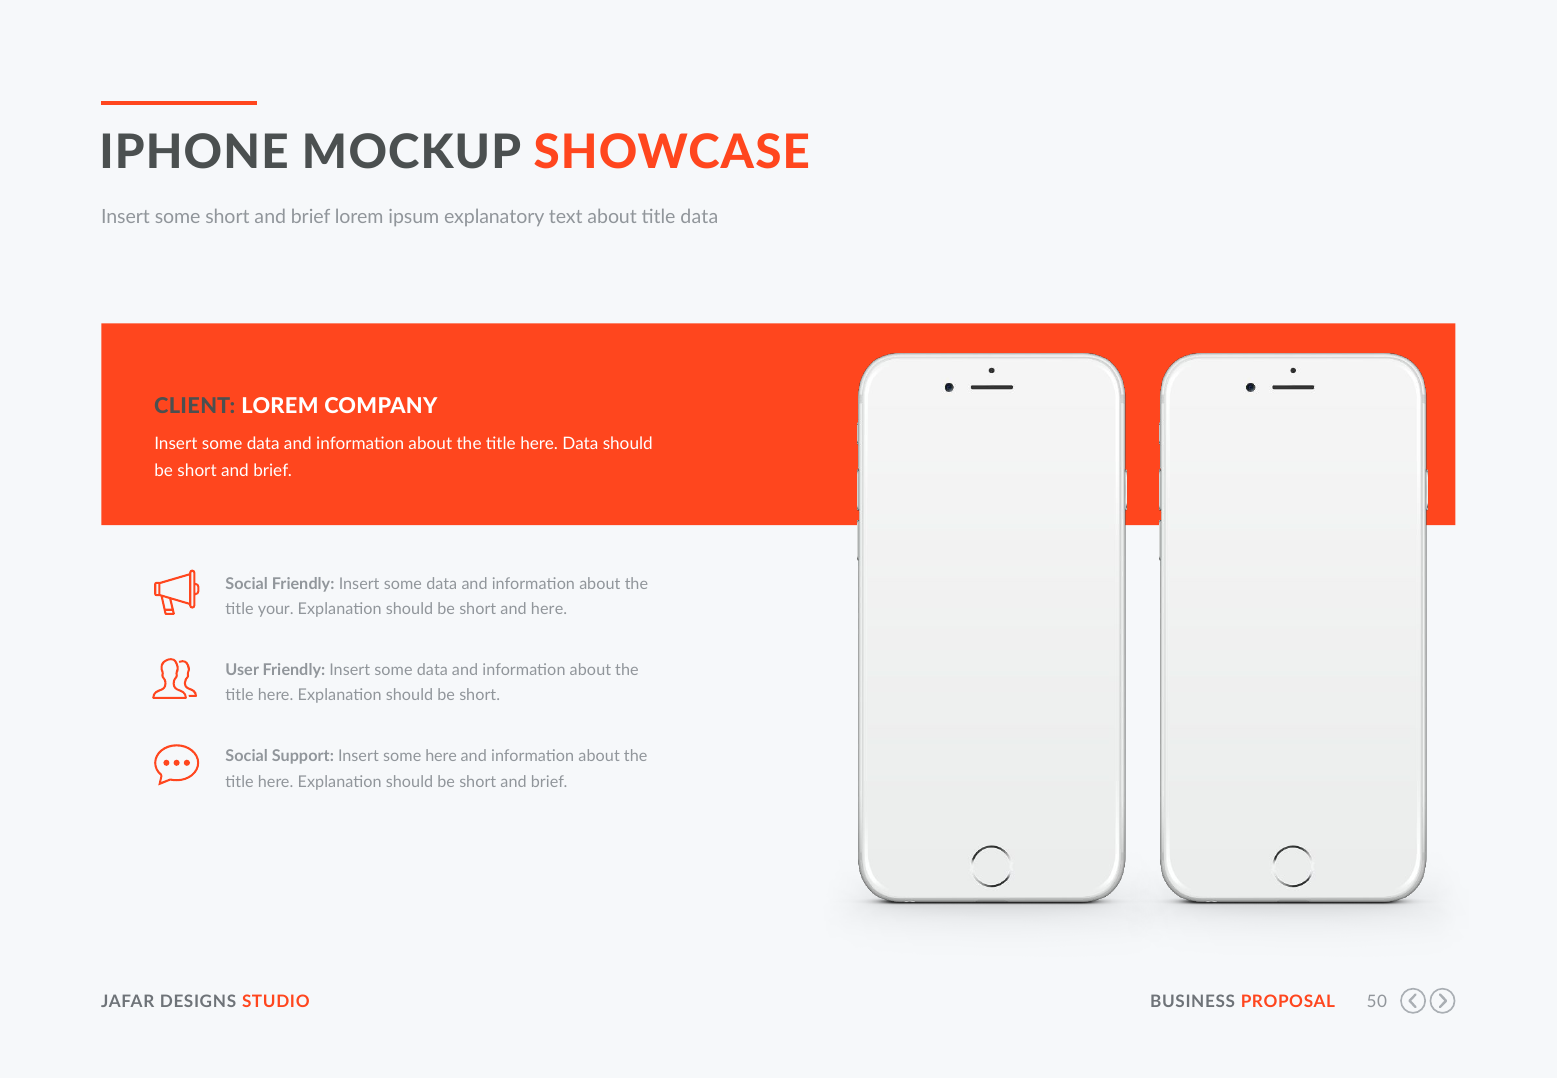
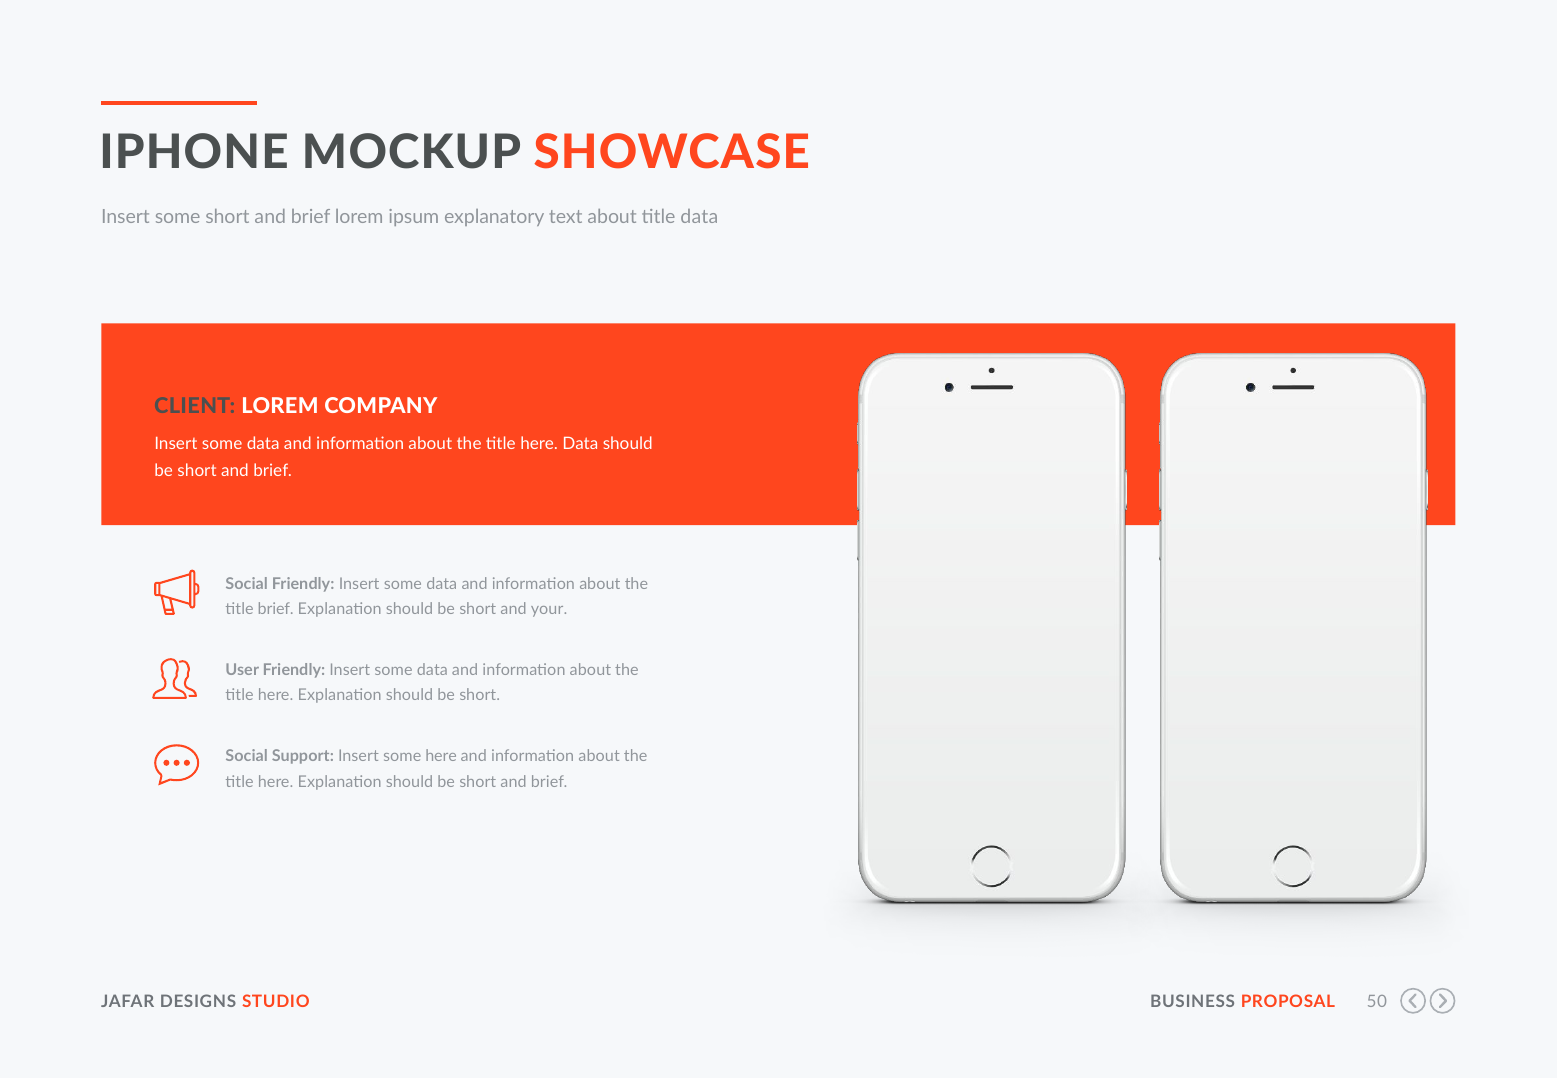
title your: your -> brief (276, 609)
and here: here -> your (549, 609)
